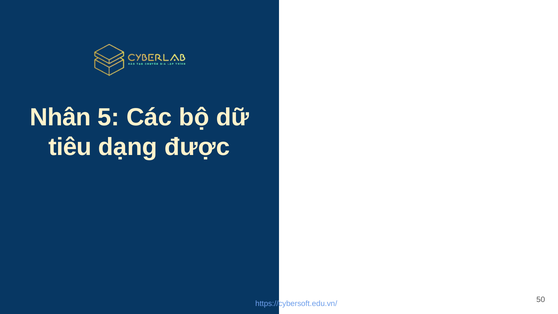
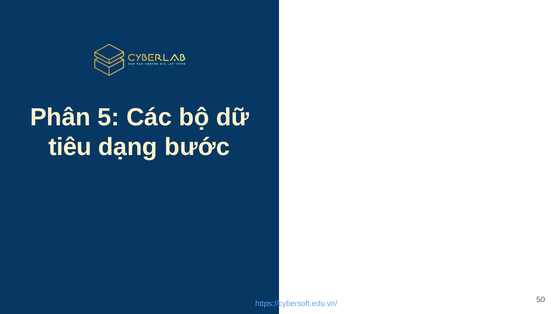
Nhân: Nhân -> Phân (60, 117)
được: được -> bước (197, 147)
